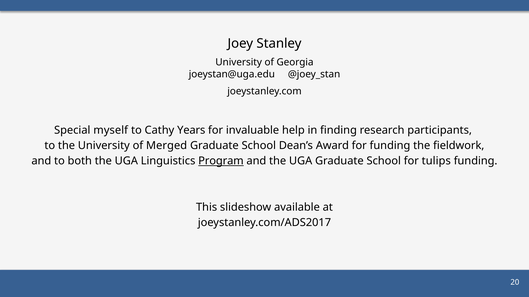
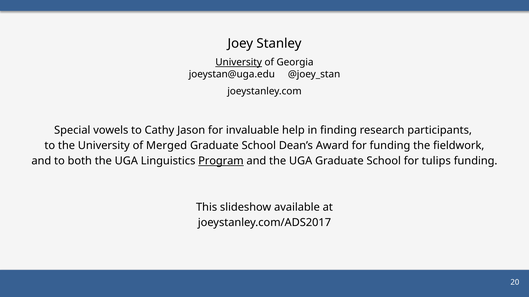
University underline: none -> present (239, 62)
myself: myself -> vowels (111, 130)
Years: Years -> Jason (191, 130)
